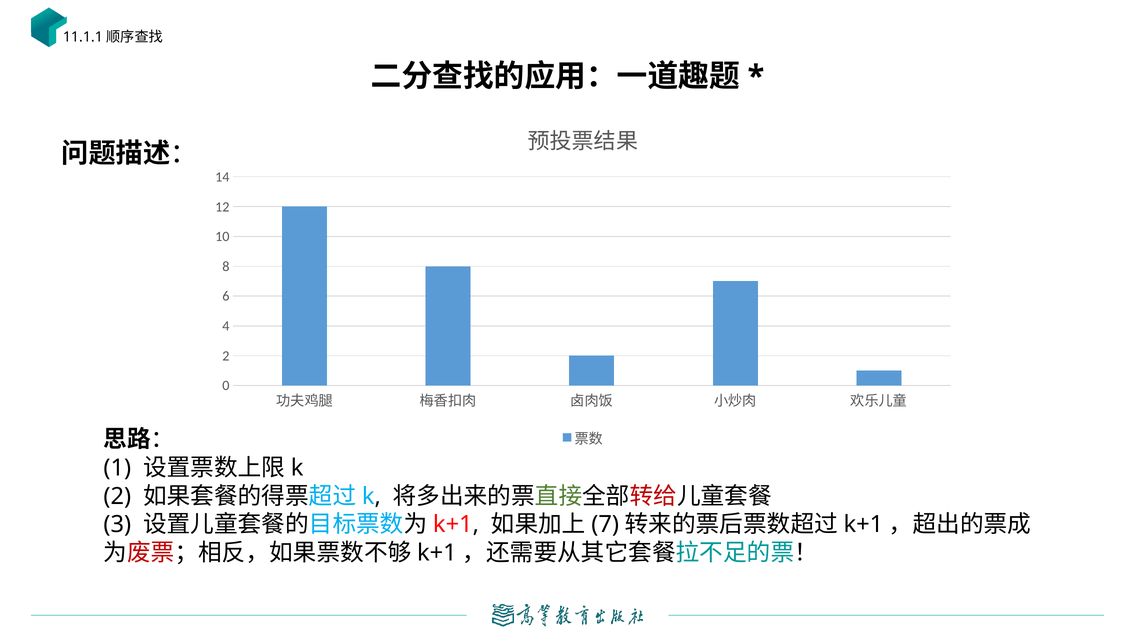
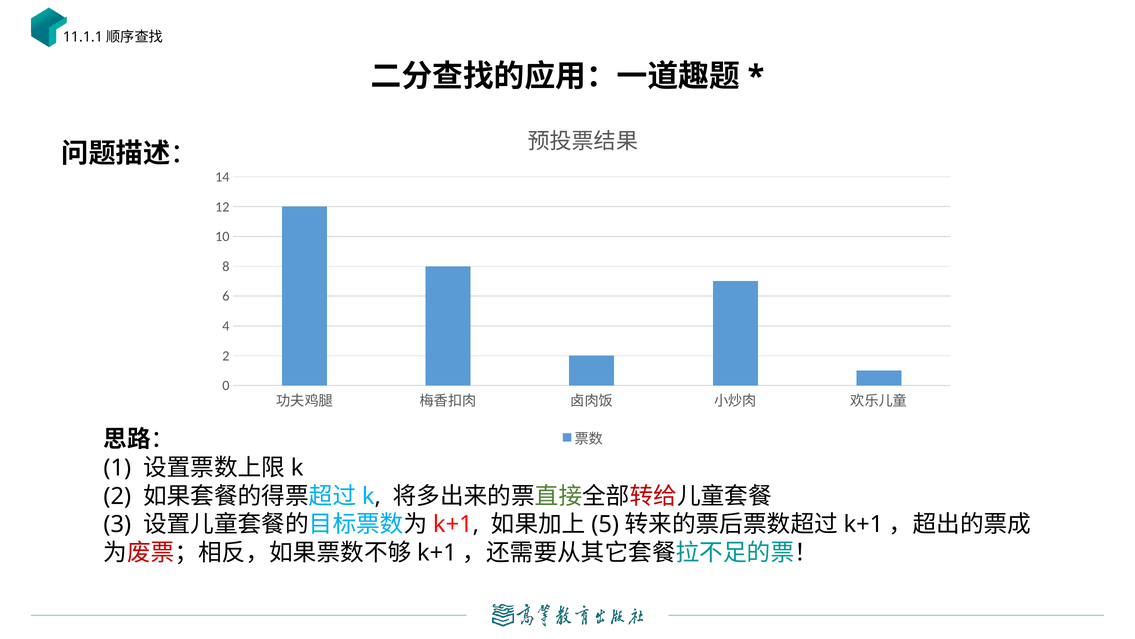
7: 7 -> 5 (605, 524)
